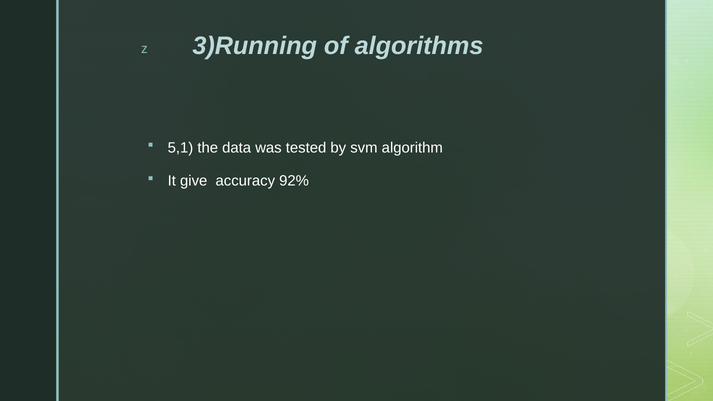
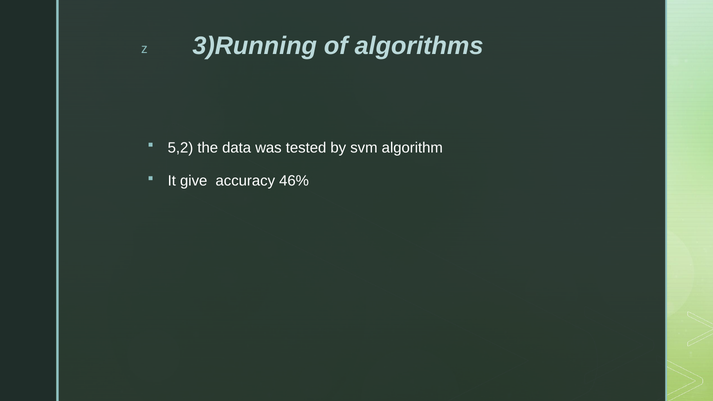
5,1: 5,1 -> 5,2 (180, 148)
92%: 92% -> 46% (294, 181)
